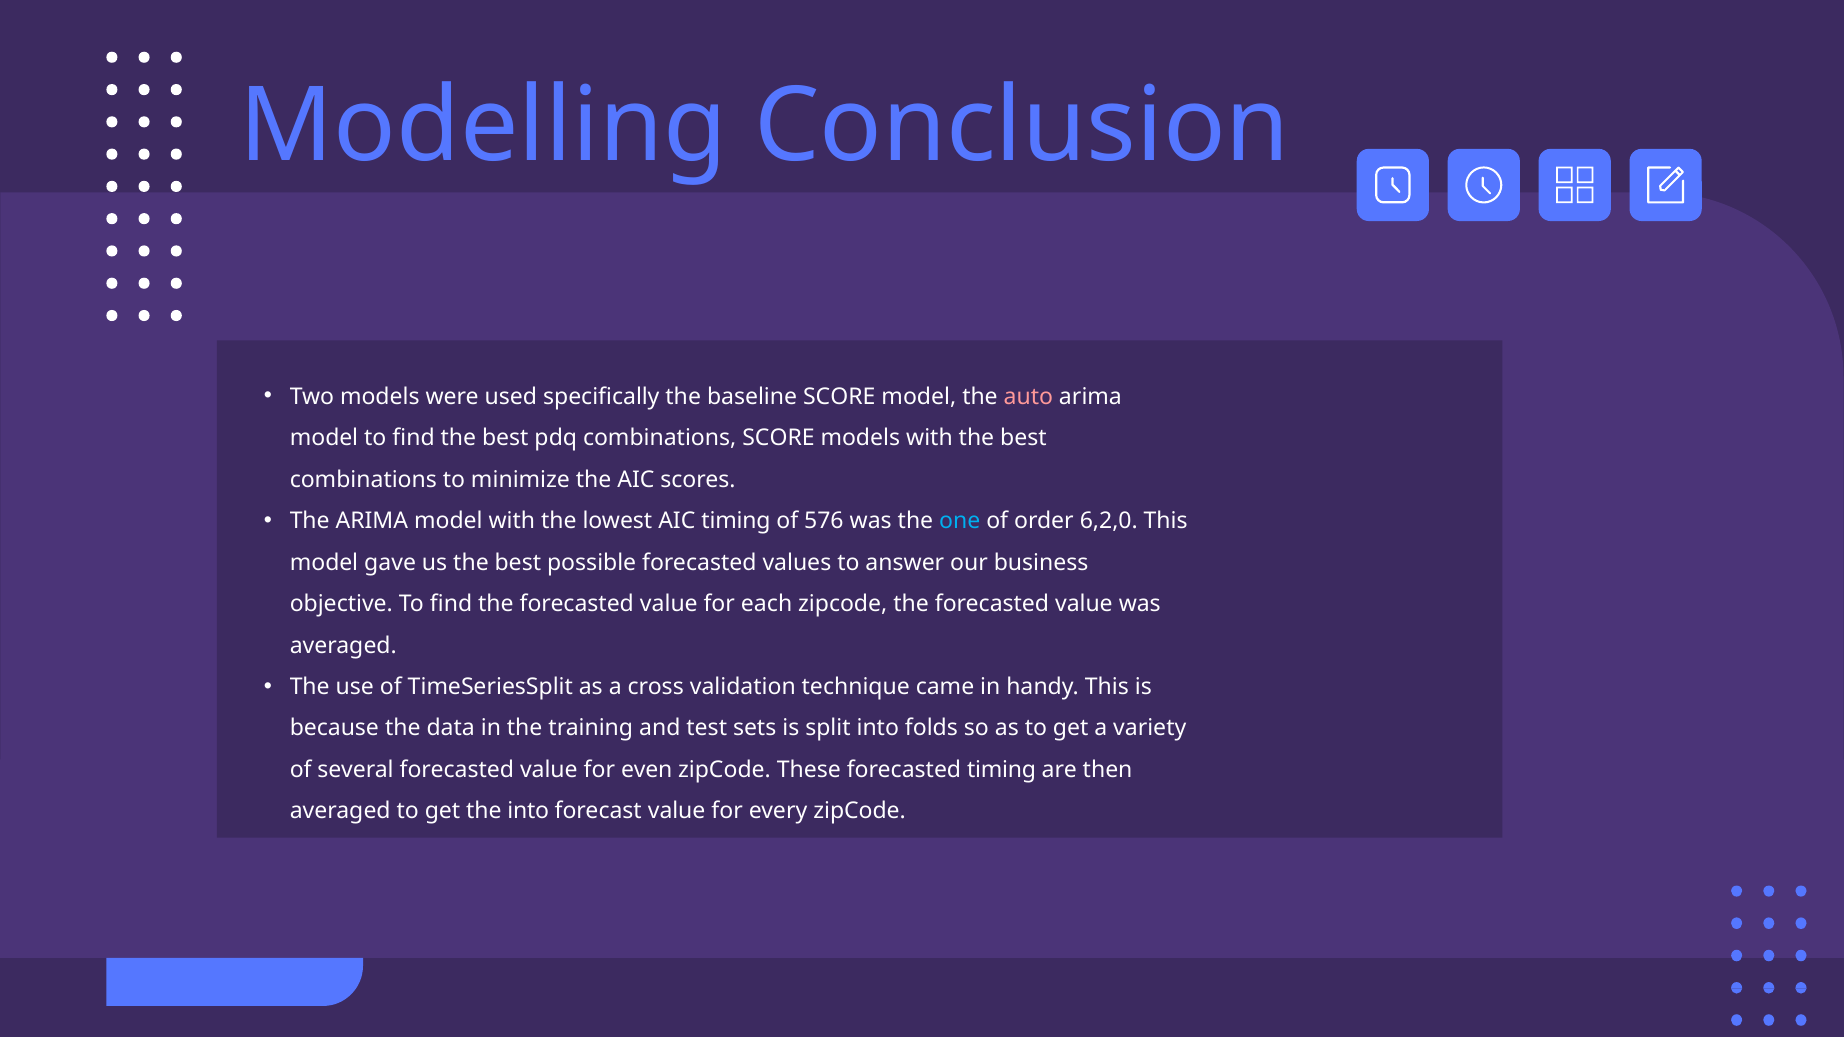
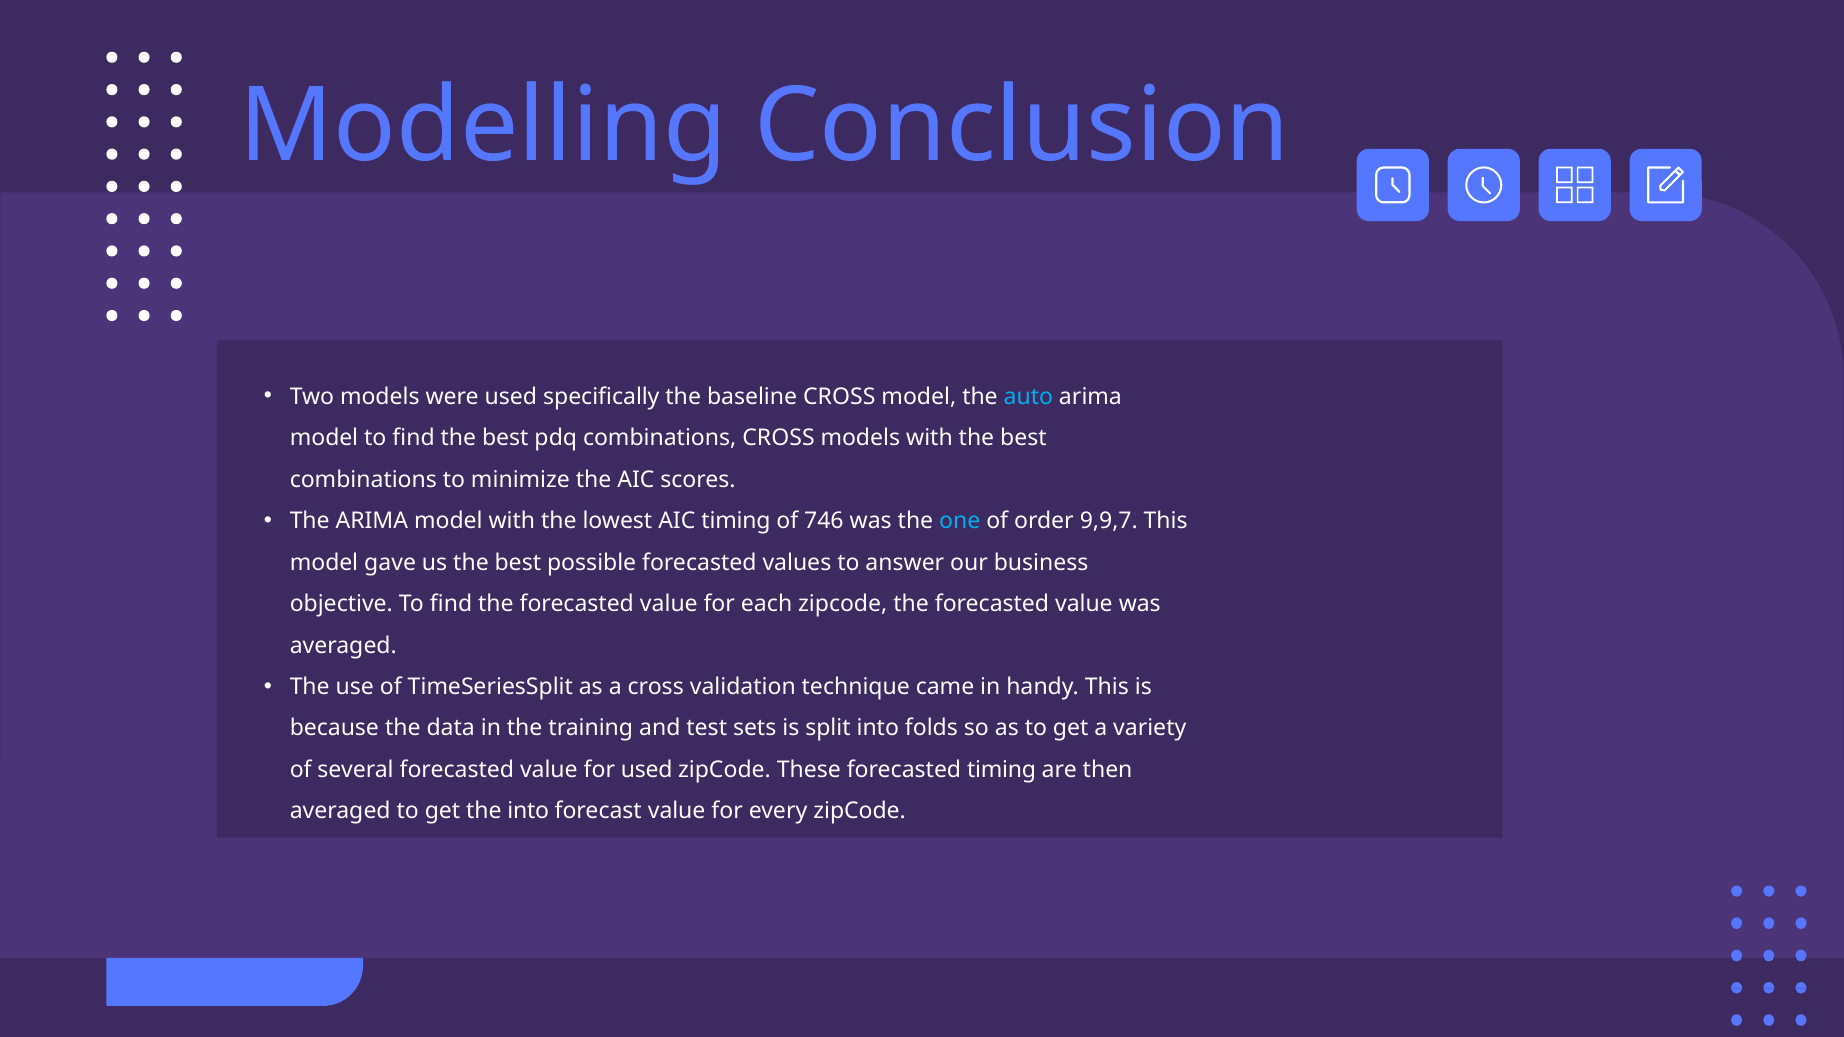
baseline SCORE: SCORE -> CROSS (839, 397)
auto colour: pink -> light blue (1028, 397)
combinations SCORE: SCORE -> CROSS (778, 438)
576: 576 -> 746 (824, 521)
6,2,0: 6,2,0 -> 9,9,7 (1109, 521)
for even: even -> used (647, 770)
